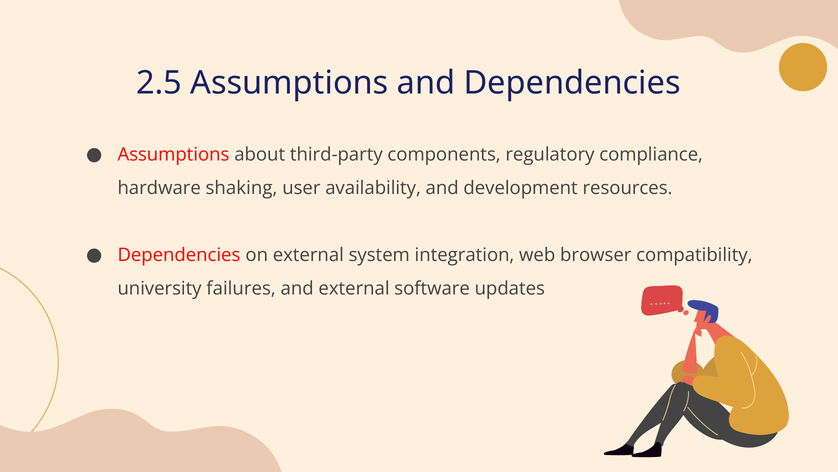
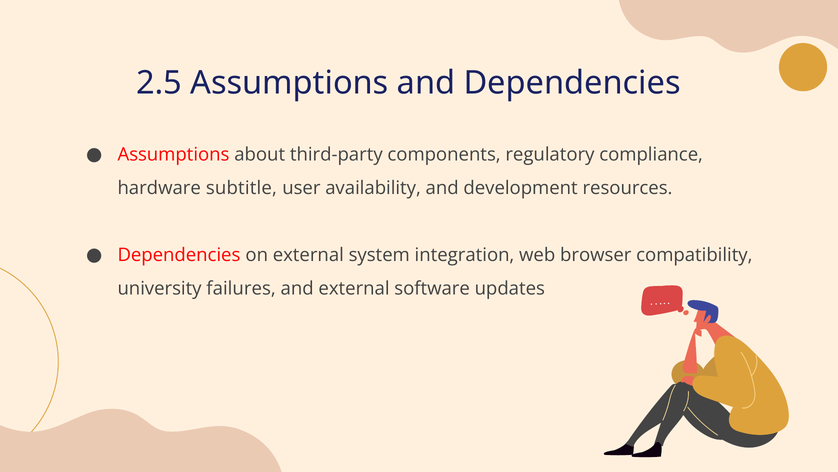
shaking: shaking -> subtitle (241, 188)
